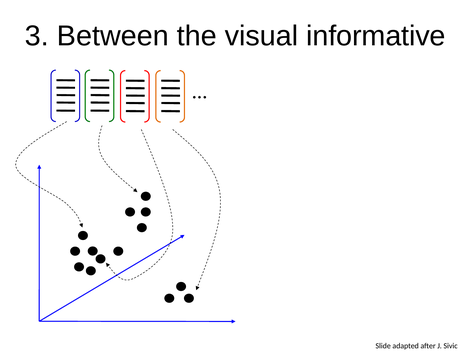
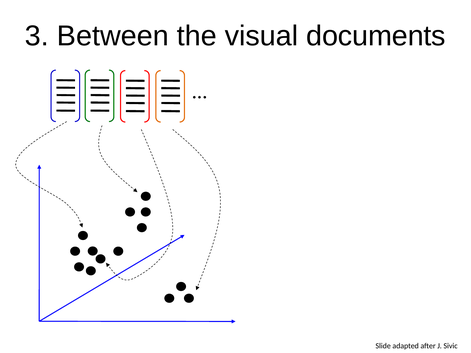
informative: informative -> documents (376, 36)
